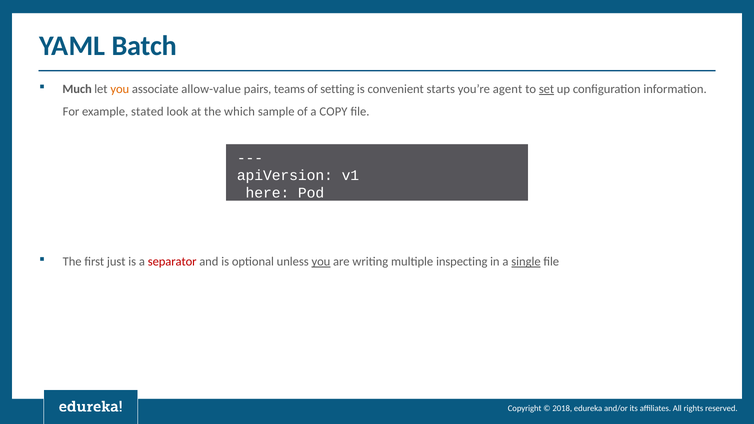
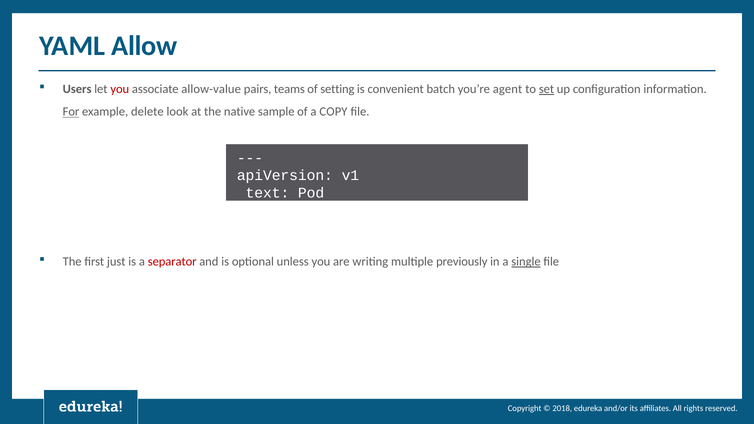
Batch: Batch -> Allow (144, 46)
Much: Much -> Users (77, 89)
you colour: orange -> red (120, 89)
starts: starts -> batch (441, 89)
For underline: none -> present (71, 112)
stated: stated -> delete (147, 112)
which: which -> native (240, 112)
here: here -> text (267, 193)
you underline: present -> none (321, 262)
inspecting: inspecting -> previously (462, 262)
